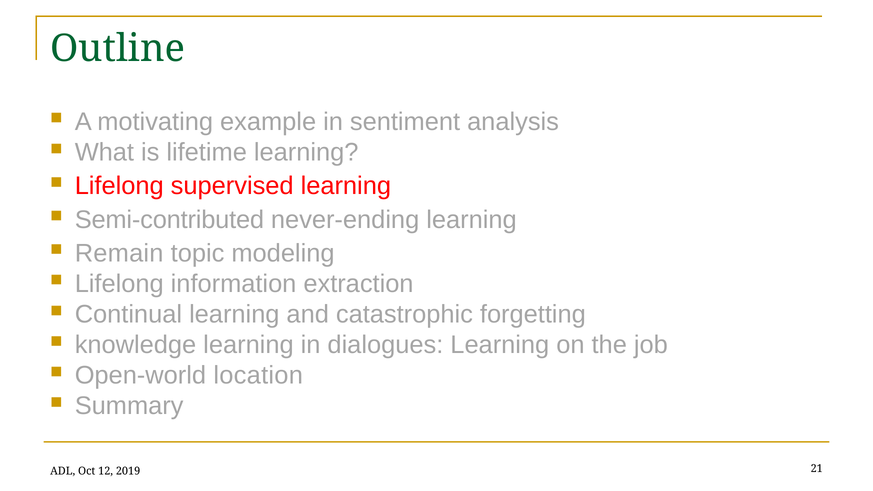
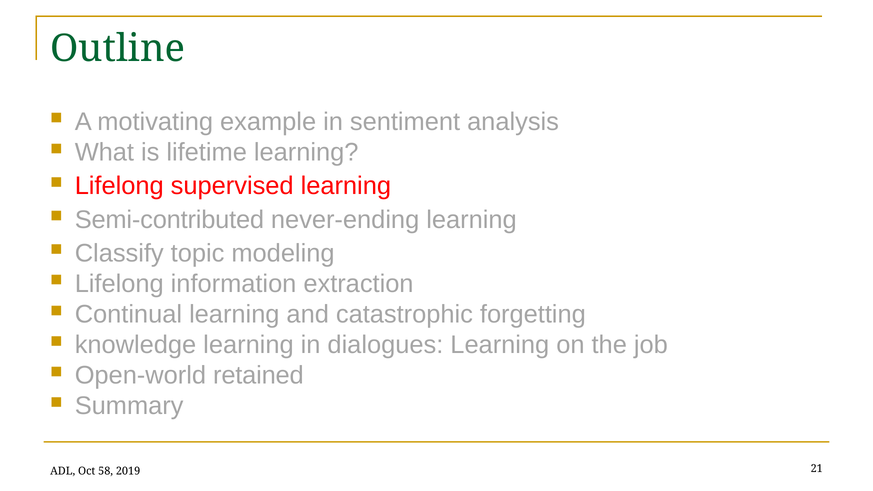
Remain: Remain -> Classify (119, 253)
location: location -> retained (258, 376)
12: 12 -> 58 (106, 471)
